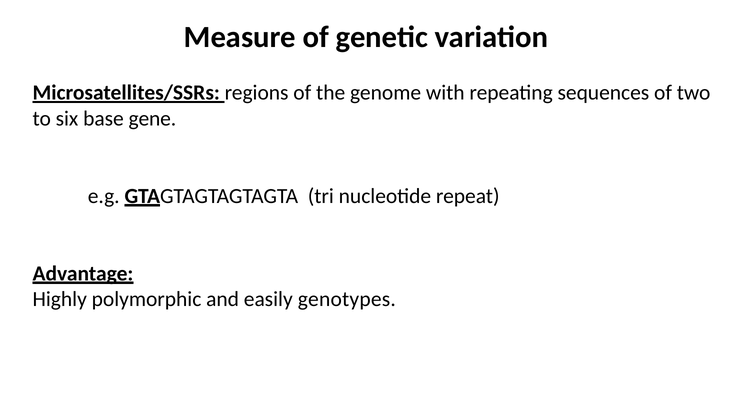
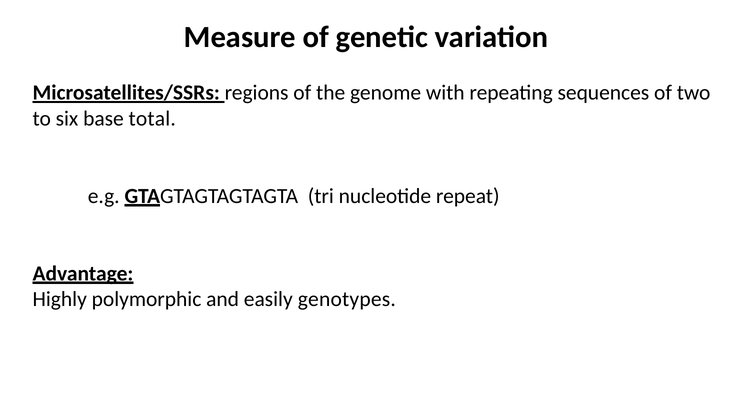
gene: gene -> total (152, 118)
